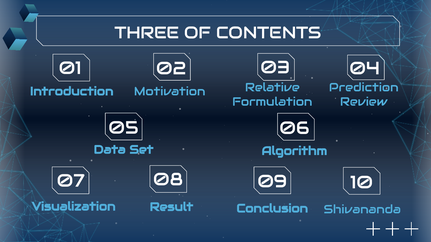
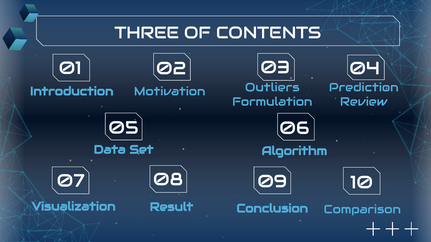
Relative: Relative -> Outliers (272, 88)
Shivananda: Shivananda -> Comparison (362, 210)
